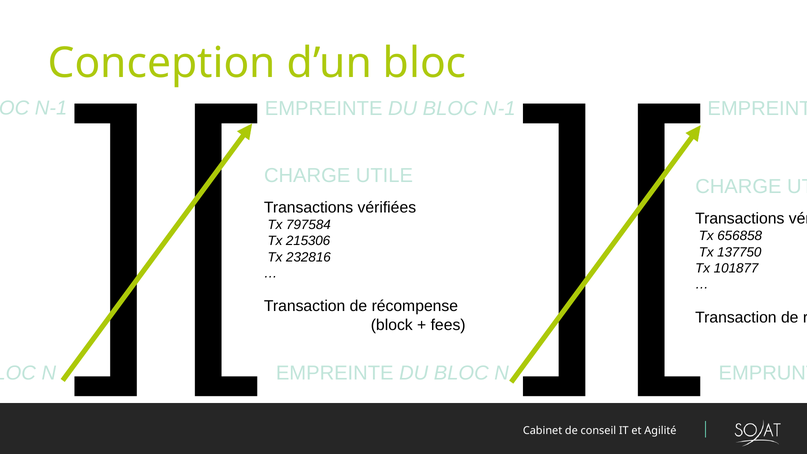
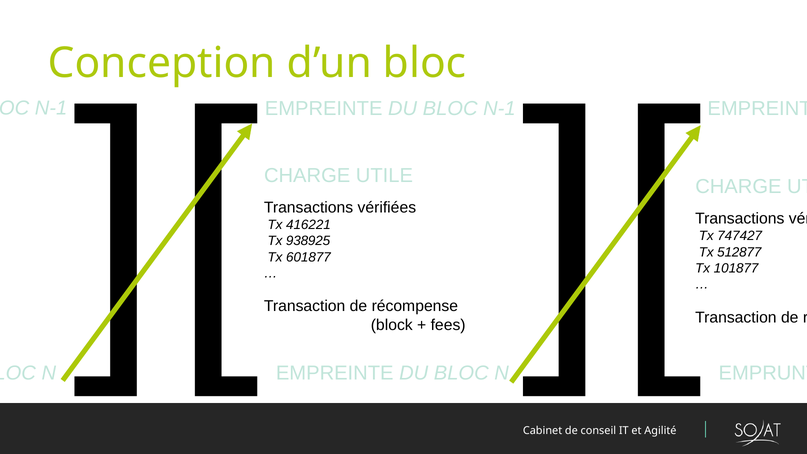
797584: 797584 -> 416221 (308, 225)
656858: 656858 -> 747427 (740, 236)
215306: 215306 -> 938925 (308, 241)
137750: 137750 -> 512877 (739, 252)
232816: 232816 -> 601877 (308, 257)
